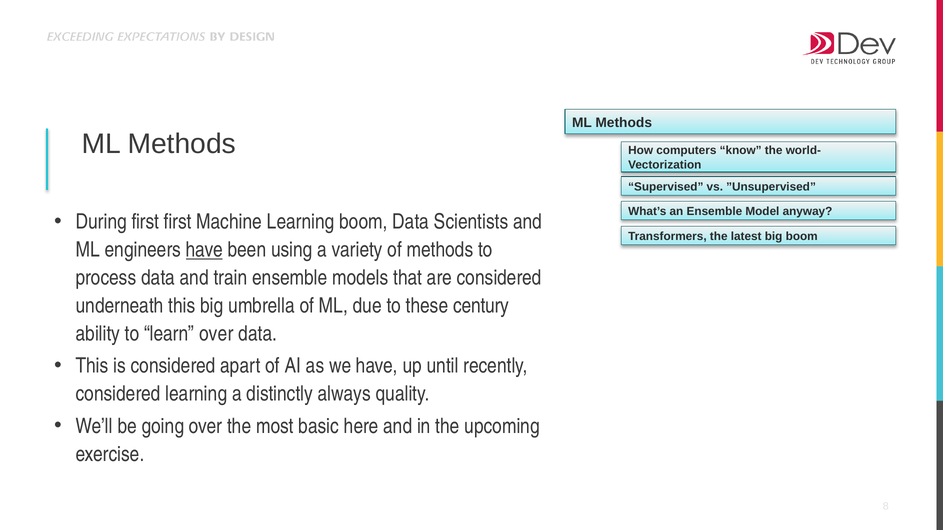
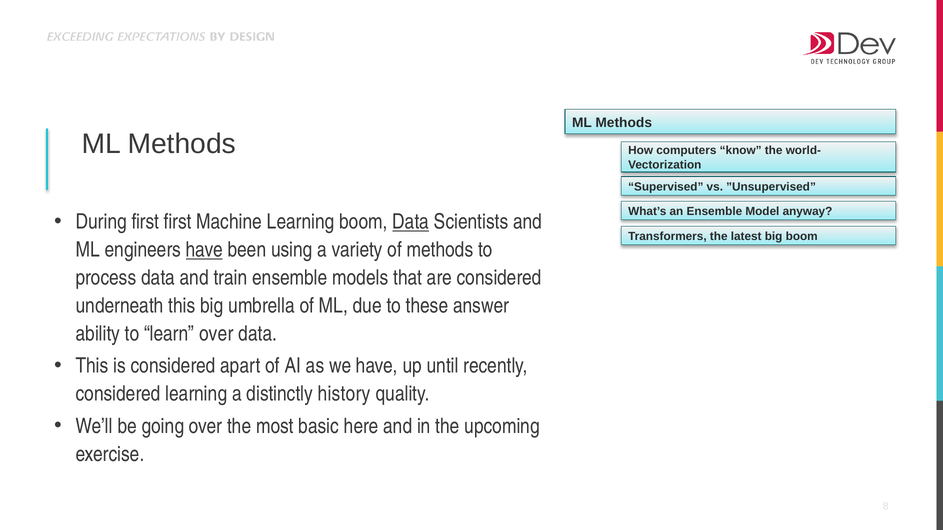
Data underline: none -> present (411, 222)
century: century -> answer (481, 306)
always: always -> history (344, 394)
